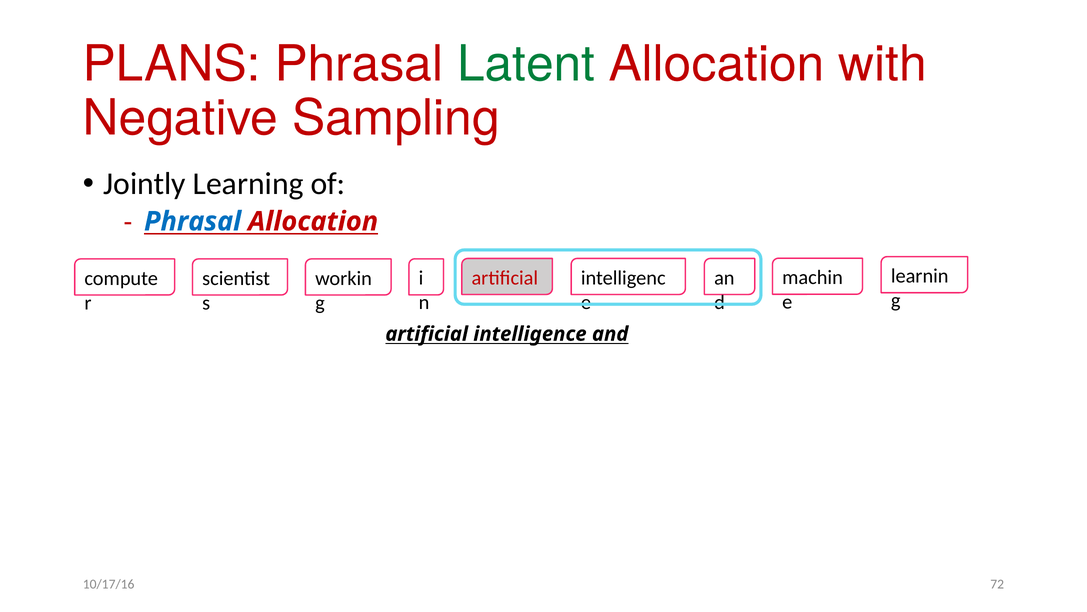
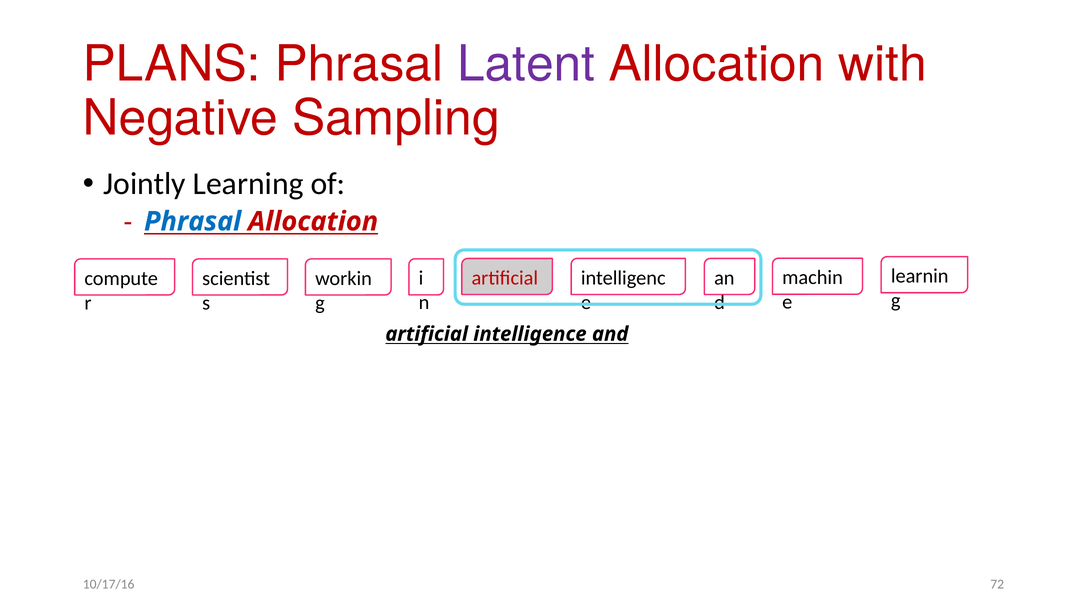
Latent colour: green -> purple (526, 64)
